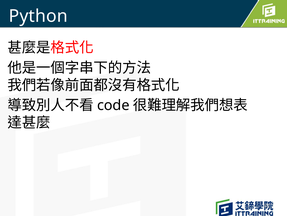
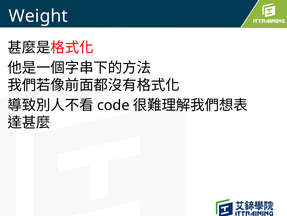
Python: Python -> Weight (38, 16)
